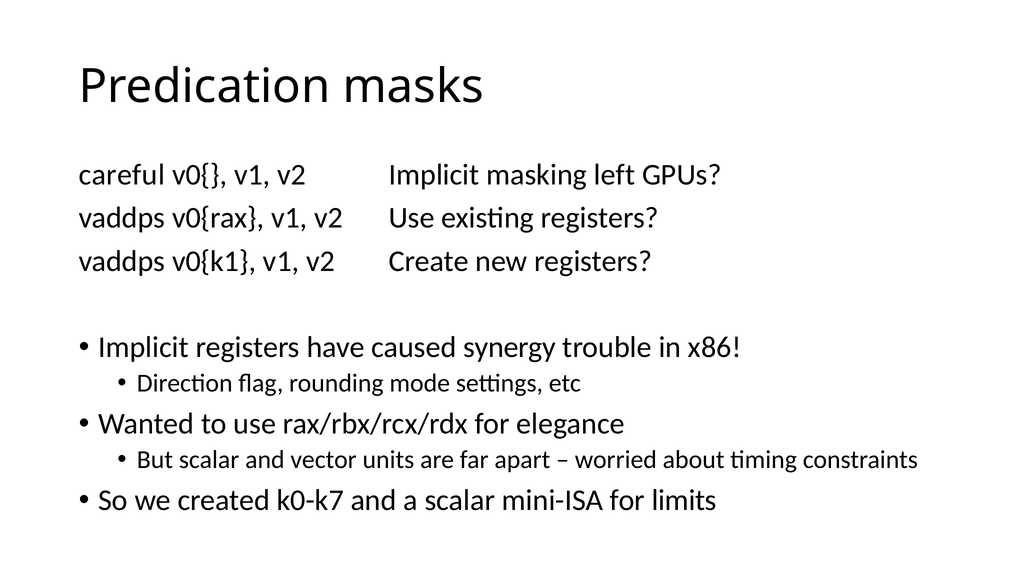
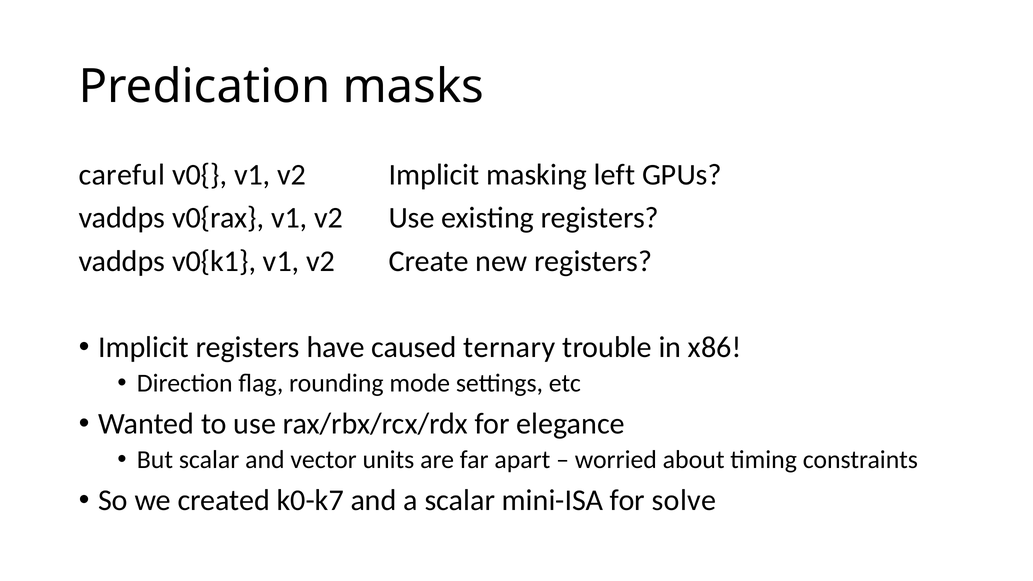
synergy: synergy -> ternary (509, 348)
limits: limits -> solve (684, 501)
